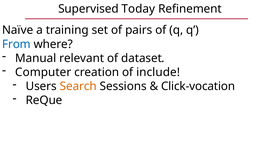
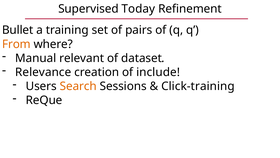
Naïve: Naïve -> Bullet (18, 30)
From colour: blue -> orange (16, 44)
Computer: Computer -> Relevance (43, 72)
Click-vocation: Click-vocation -> Click-training (198, 86)
